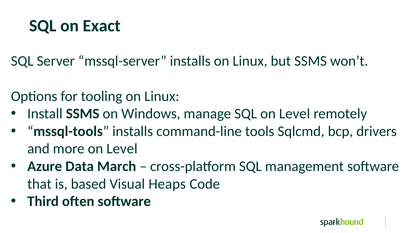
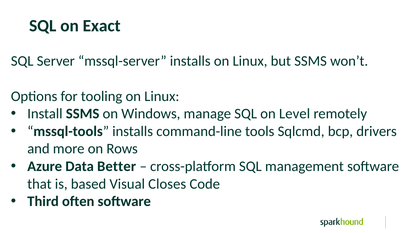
more on Level: Level -> Rows (122, 149)
March: March -> Better (117, 166)
Heaps: Heaps -> Closes (167, 184)
